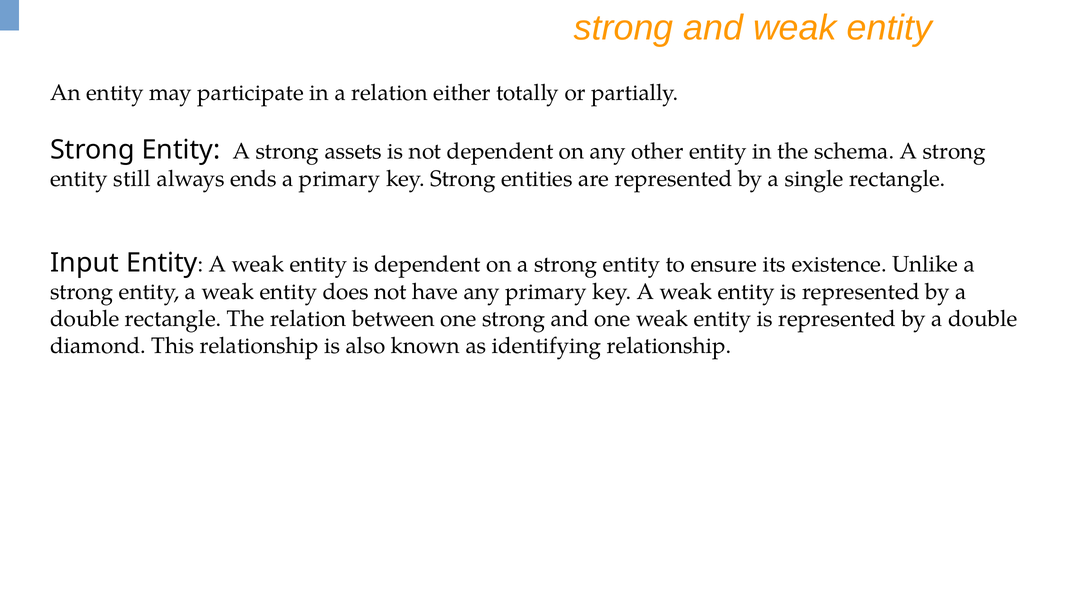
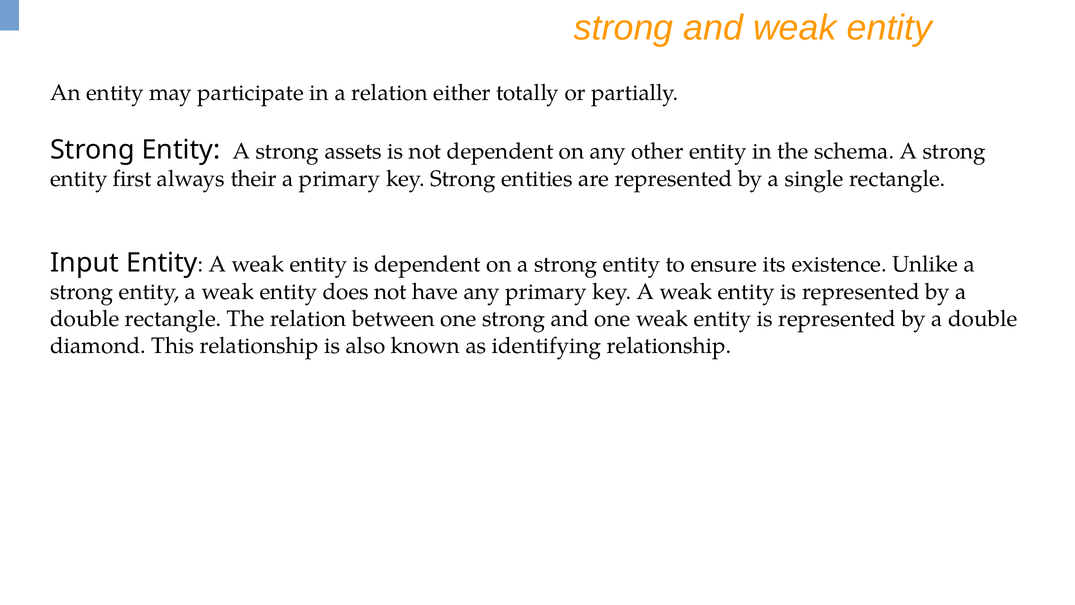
still: still -> first (132, 179)
ends: ends -> their (254, 179)
